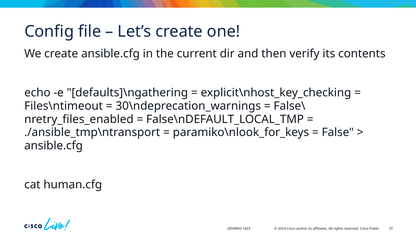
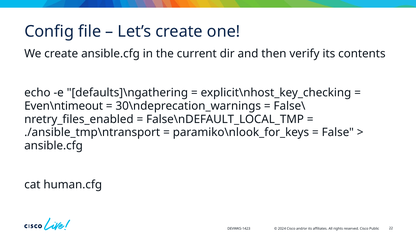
Files\ntimeout: Files\ntimeout -> Even\ntimeout (64, 106)
